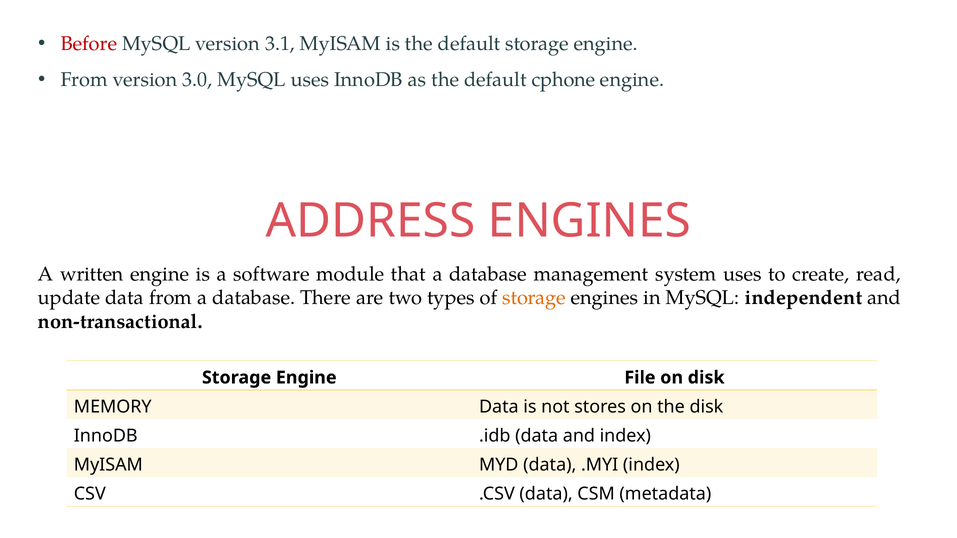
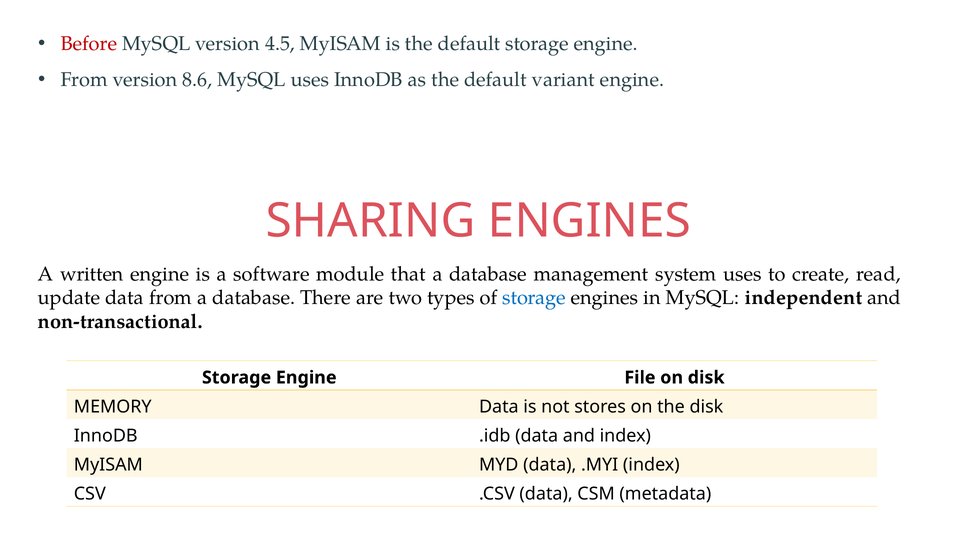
3.1: 3.1 -> 4.5 (280, 44)
3.0: 3.0 -> 8.6 (197, 80)
cphone: cphone -> variant (563, 80)
ADDRESS: ADDRESS -> SHARING (371, 221)
storage colour: orange -> blue (534, 298)
